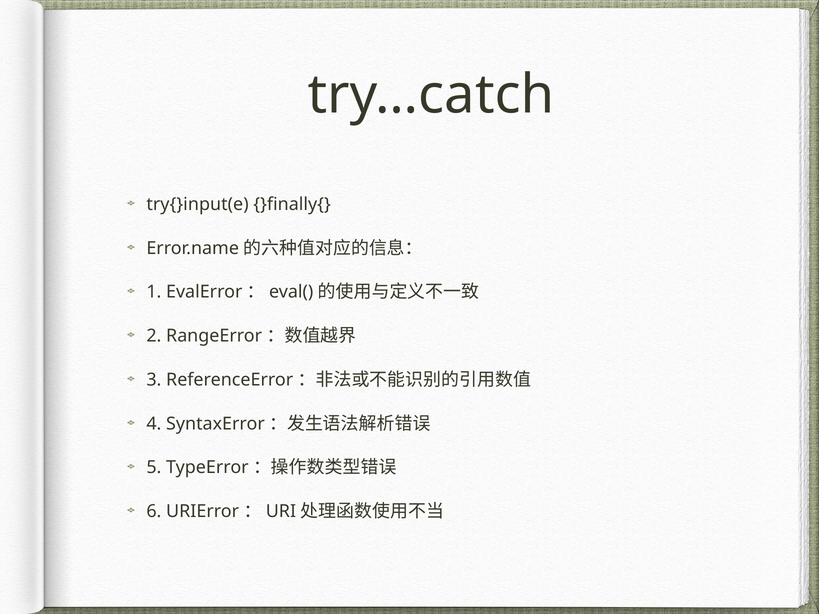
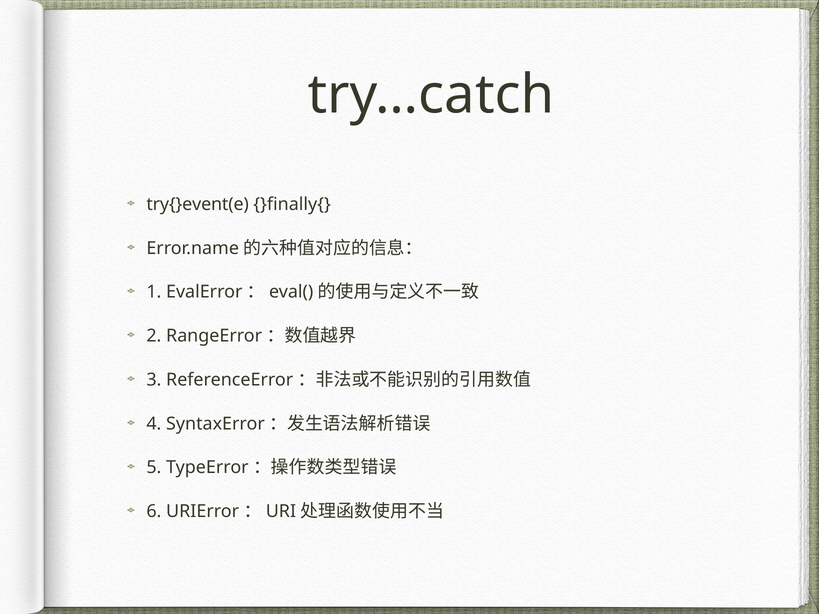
try{}input(e: try{}input(e -> try{}event(e (198, 204)
